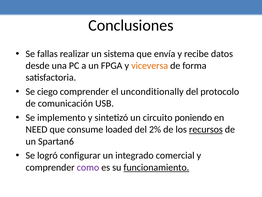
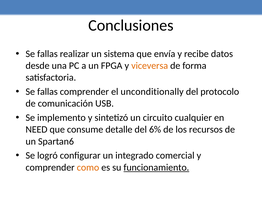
ciego: ciego -> fallas (47, 91)
poniendo: poniendo -> cualquier (193, 117)
loaded: loaded -> detalle (119, 129)
2%: 2% -> 6% (155, 129)
recursos underline: present -> none (206, 129)
como colour: purple -> orange (88, 167)
